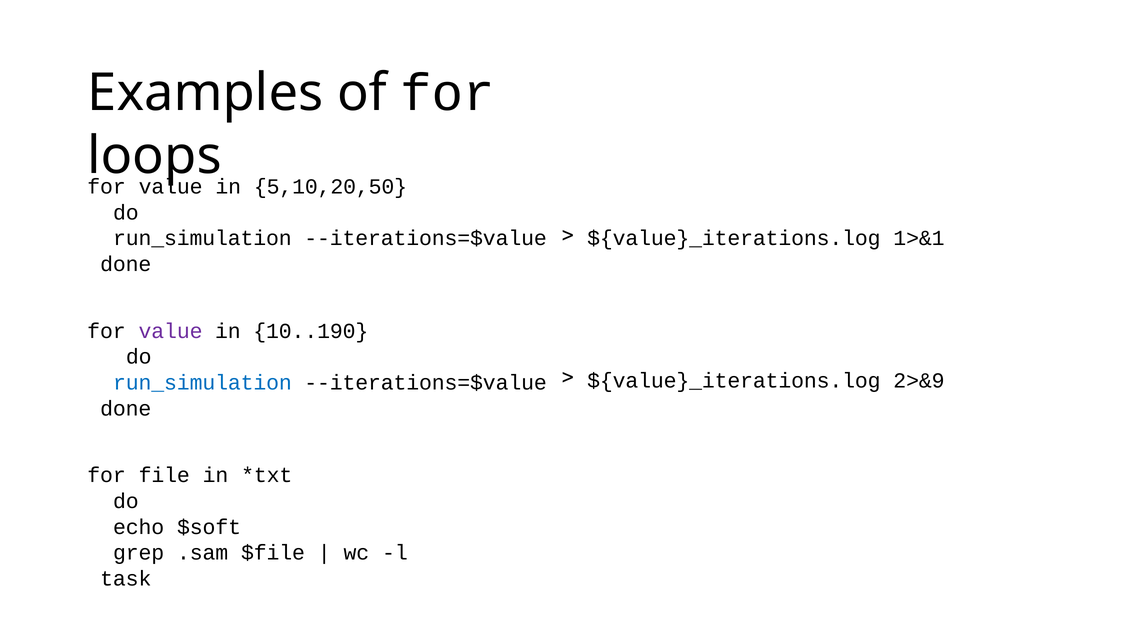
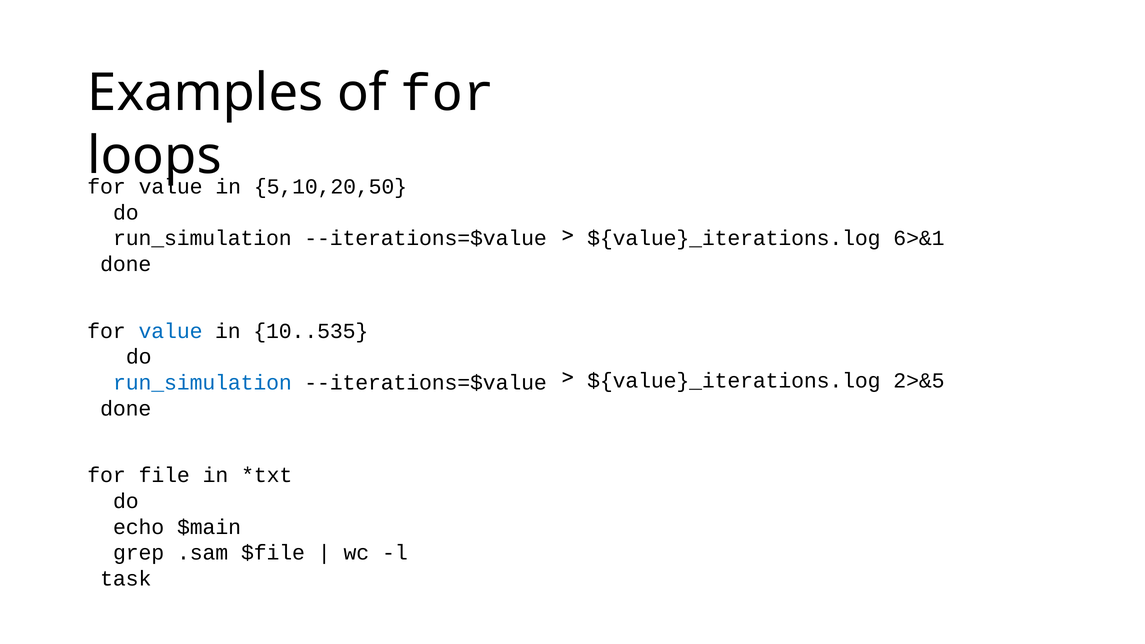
1>&1: 1>&1 -> 6>&1 (919, 238)
value colour: purple -> blue (171, 331)
10..190: 10..190 -> 10..535 (311, 331)
2>&9: 2>&9 -> 2>&5 (919, 380)
$soft: $soft -> $main (209, 527)
